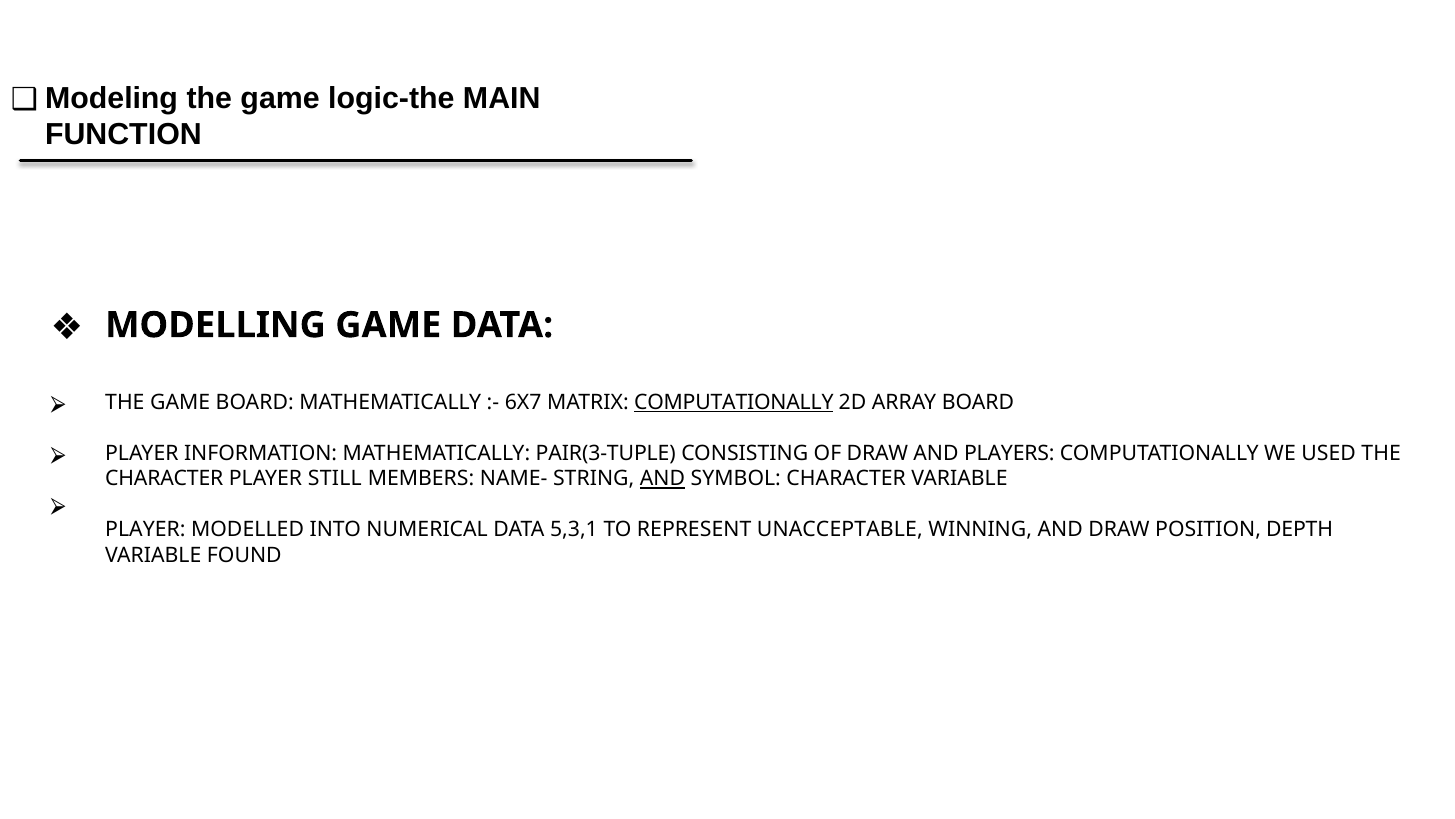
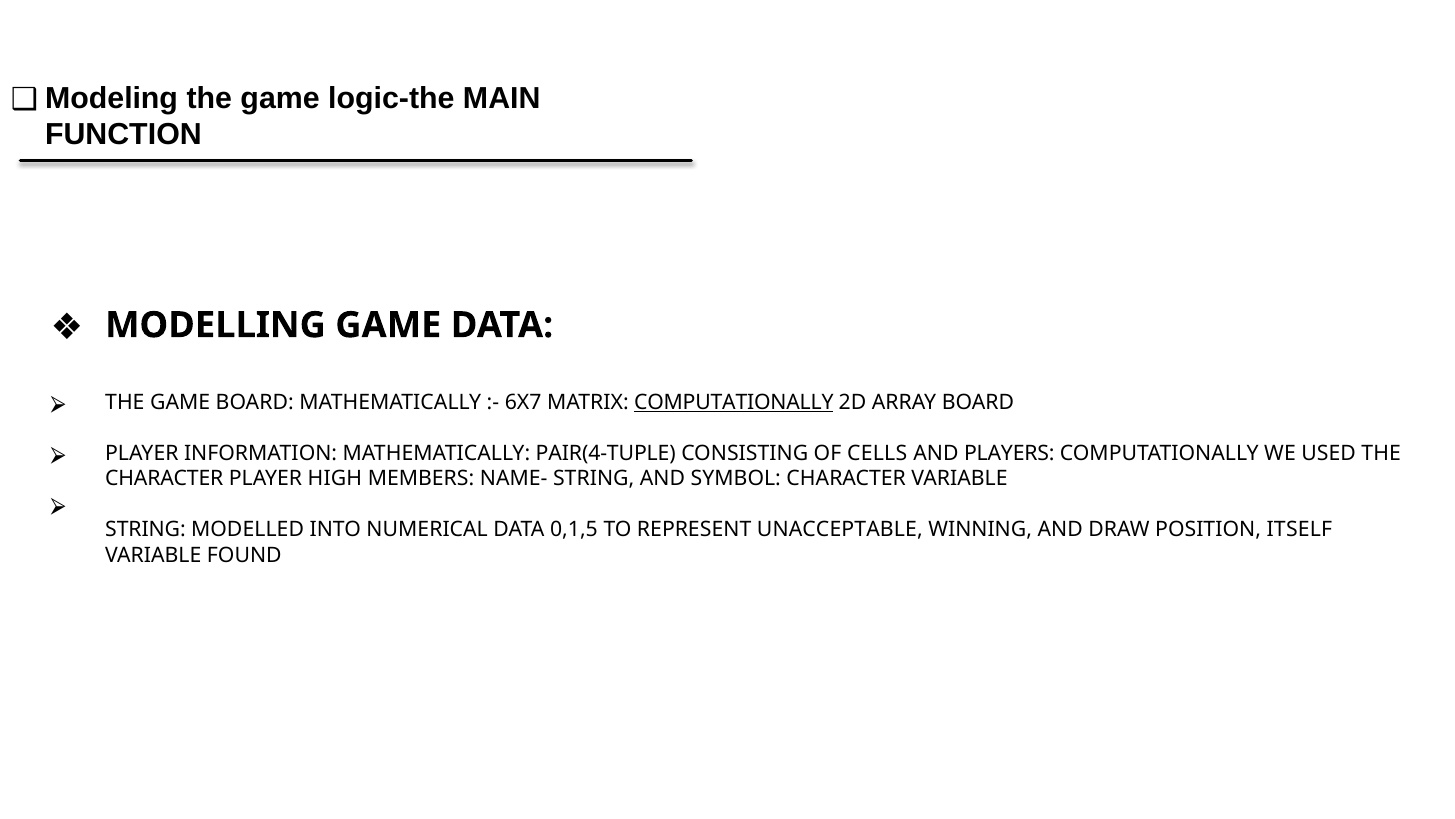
PAIR(3-TUPLE: PAIR(3-TUPLE -> PAIR(4-TUPLE (606, 453)
OF DRAW: DRAW -> CELLS (877, 453)
STILL: STILL -> HIGH (335, 479)
AND underline: present -> none (662, 479)
PLAYER: PLAYER -> STRING (145, 530)
5,3,1: 5,3,1 -> 0,1,5 (574, 530)
DEPTH: DEPTH -> ITSELF (1299, 530)
